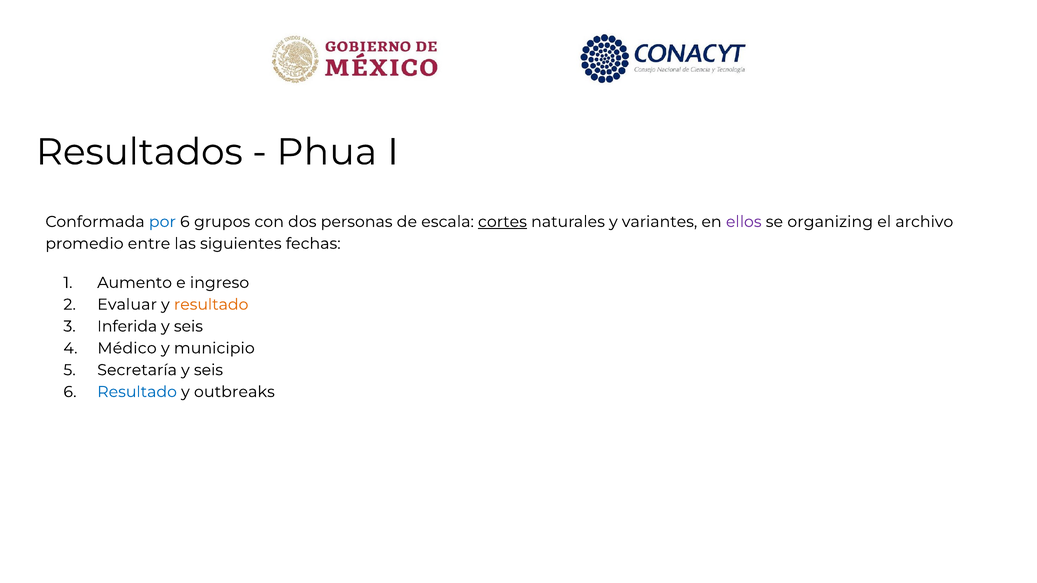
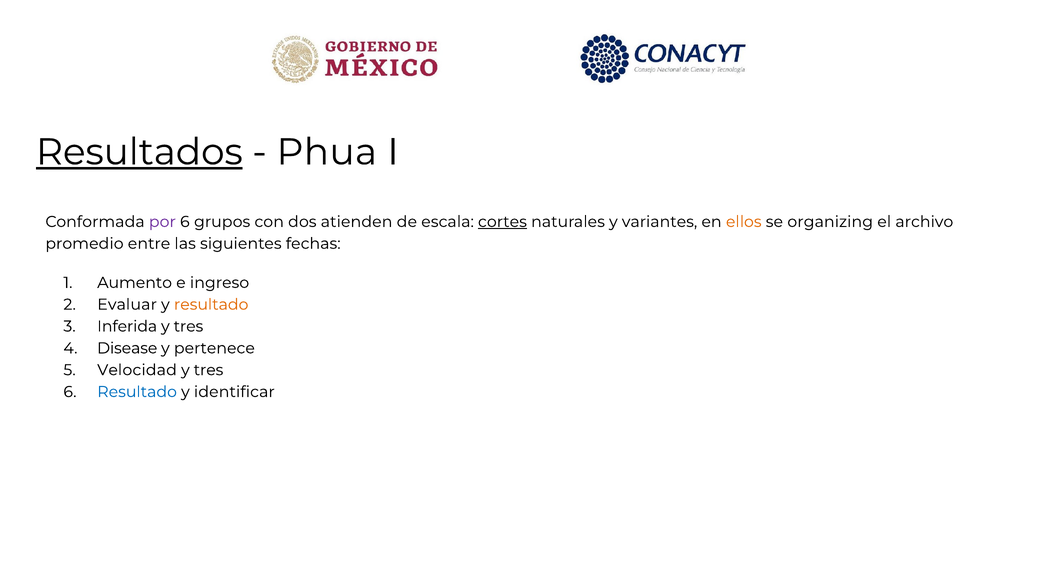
Resultados underline: none -> present (139, 152)
por colour: blue -> purple (162, 222)
personas: personas -> atienden (357, 222)
ellos colour: purple -> orange (744, 222)
seis: seis -> tres (188, 327)
Médico: Médico -> Disease (127, 348)
municipio: municipio -> pertenece (214, 348)
Secretaría: Secretaría -> Velocidad (137, 370)
seis: seis -> tres (209, 370)
outbreaks: outbreaks -> identificar (234, 392)
